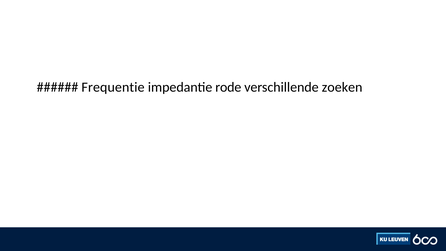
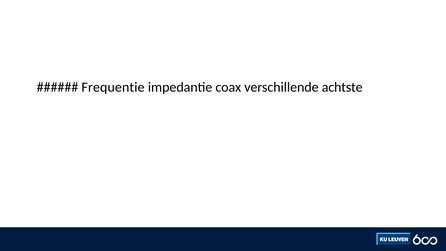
rode: rode -> coax (228, 87)
zoeken: zoeken -> achtste (342, 87)
